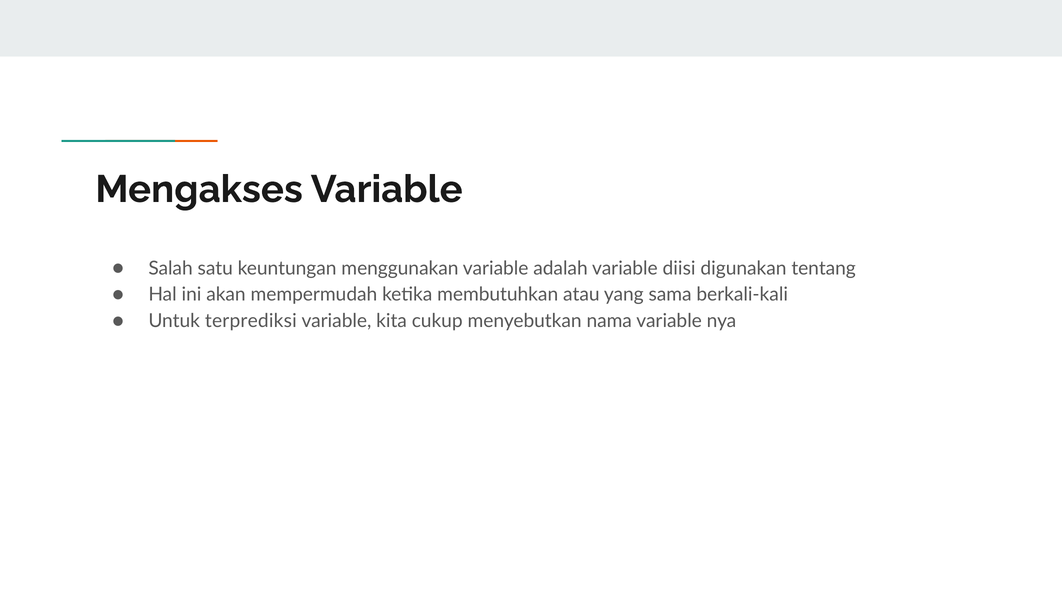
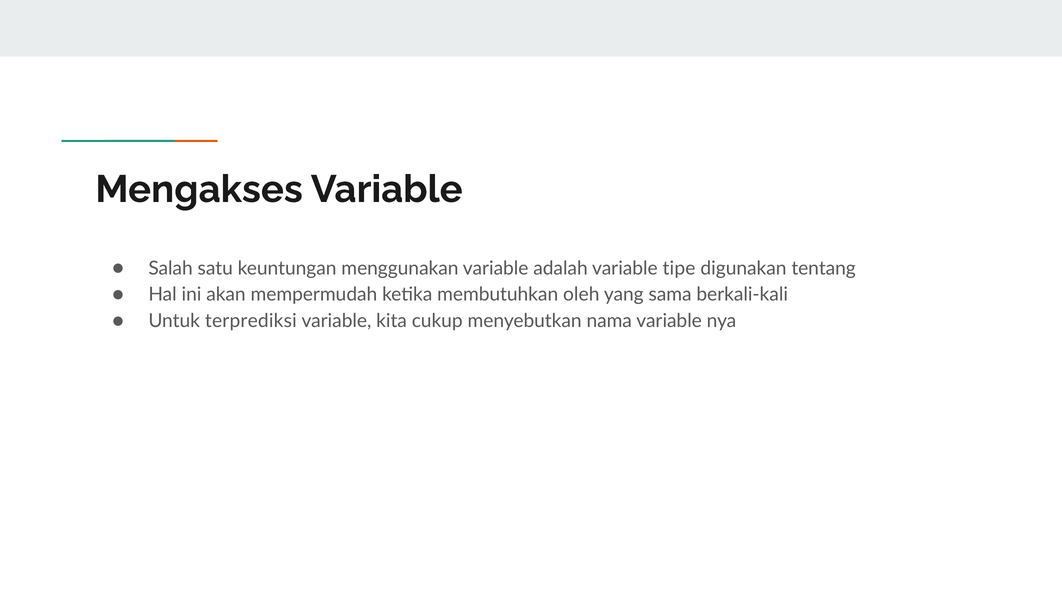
diisi: diisi -> tipe (679, 268)
atau: atau -> oleh (581, 295)
